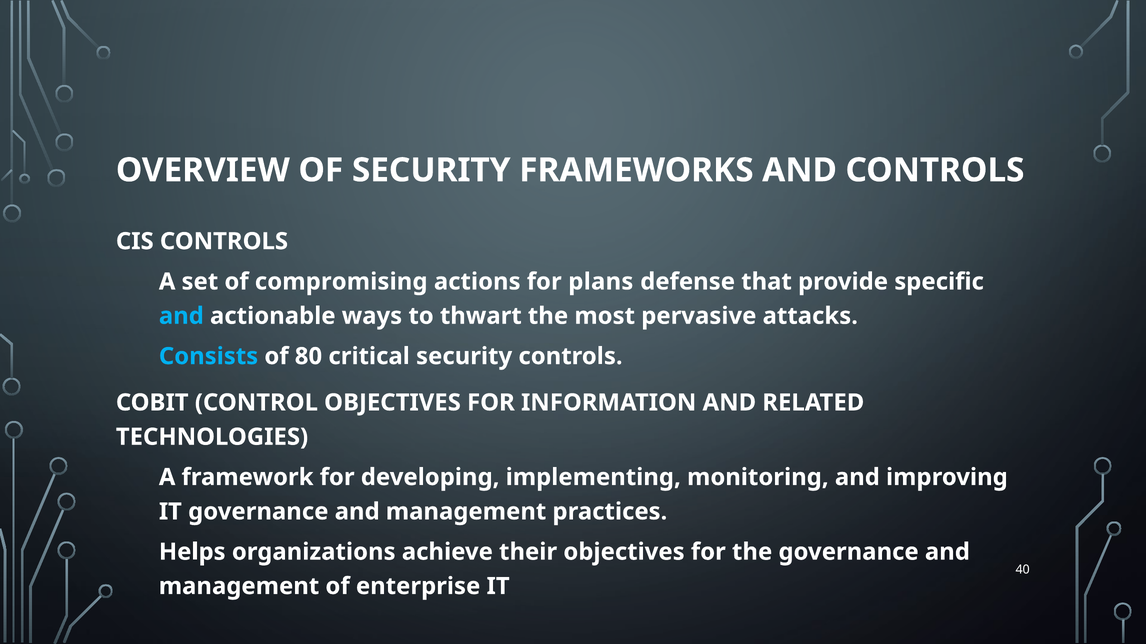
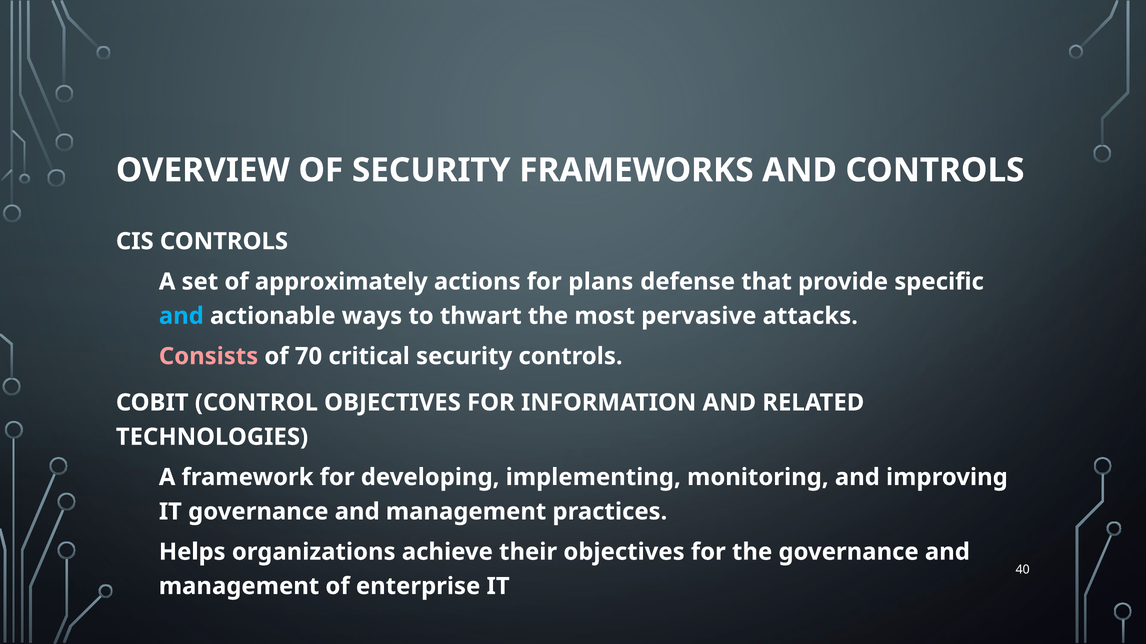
compromising: compromising -> approximately (341, 282)
Consists colour: light blue -> pink (209, 357)
80: 80 -> 70 (308, 357)
